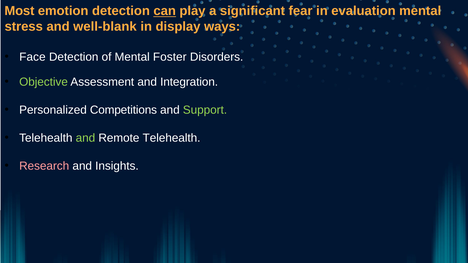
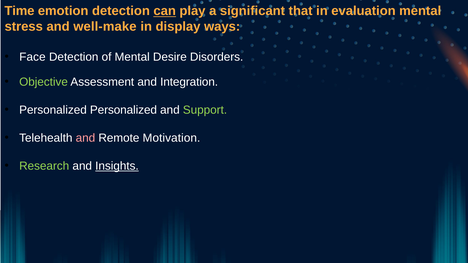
Most: Most -> Time (19, 11)
fear: fear -> that (301, 11)
well-blank: well-blank -> well-make (105, 27)
Foster: Foster -> Desire (170, 57)
Personalized Competitions: Competitions -> Personalized (123, 110)
and colour: light green -> pink (85, 138)
Remote Telehealth: Telehealth -> Motivation (171, 138)
Research colour: pink -> light green (44, 166)
Insights underline: none -> present (117, 166)
